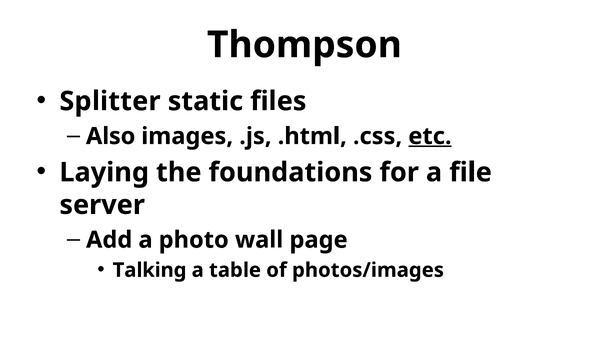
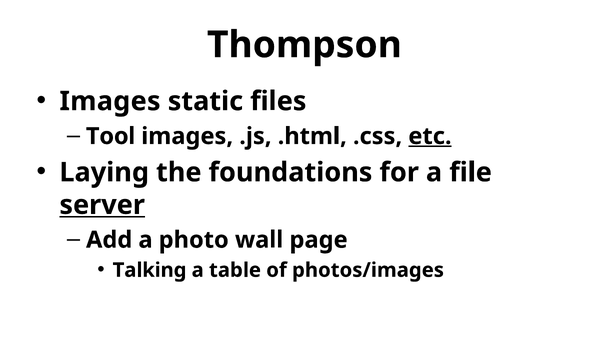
Splitter: Splitter -> Images (110, 101)
Also: Also -> Tool (111, 136)
server underline: none -> present (102, 205)
